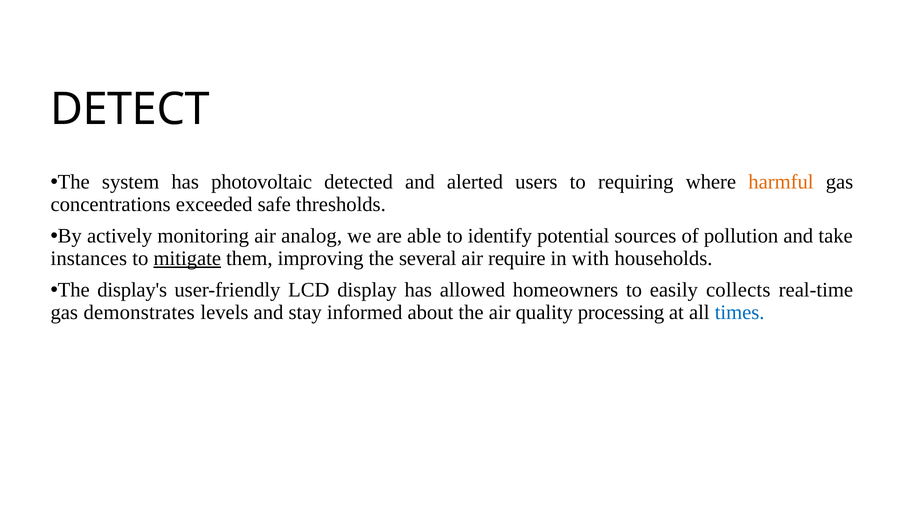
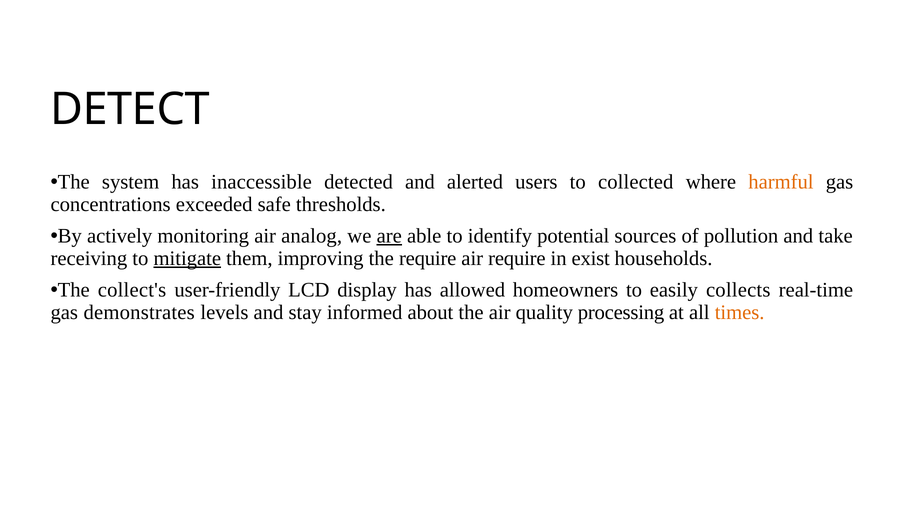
photovoltaic: photovoltaic -> inaccessible (262, 182)
requiring: requiring -> collected (636, 182)
are underline: none -> present (389, 236)
instances: instances -> receiving (89, 258)
the several: several -> require (428, 258)
with: with -> exist (591, 258)
display's: display's -> collect's (132, 290)
times colour: blue -> orange (740, 313)
